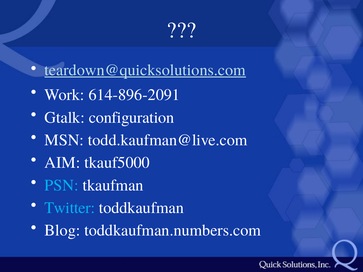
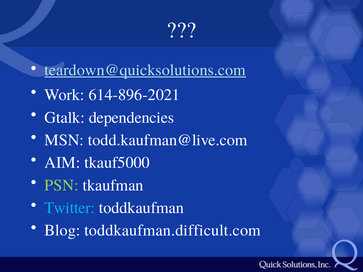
614-896-2091: 614-896-2091 -> 614-896-2021 (134, 95)
configuration: configuration -> dependencies (131, 118)
PSN colour: light blue -> light green (62, 185)
toddkaufman.numbers.com: toddkaufman.numbers.com -> toddkaufman.difficult.com (173, 231)
